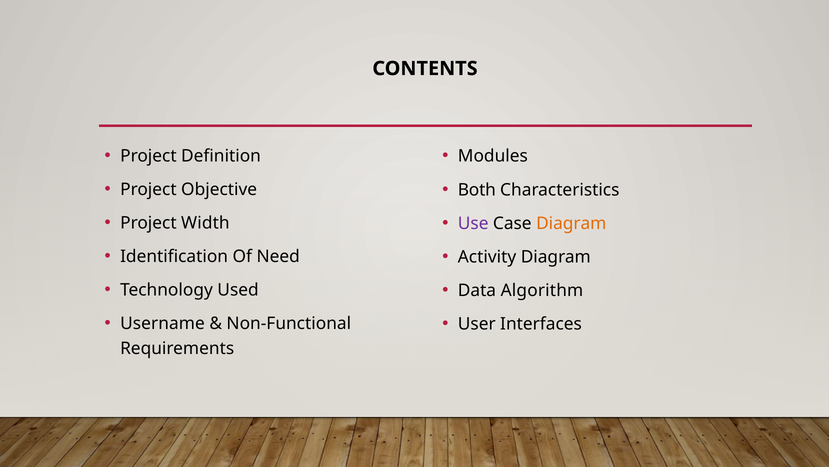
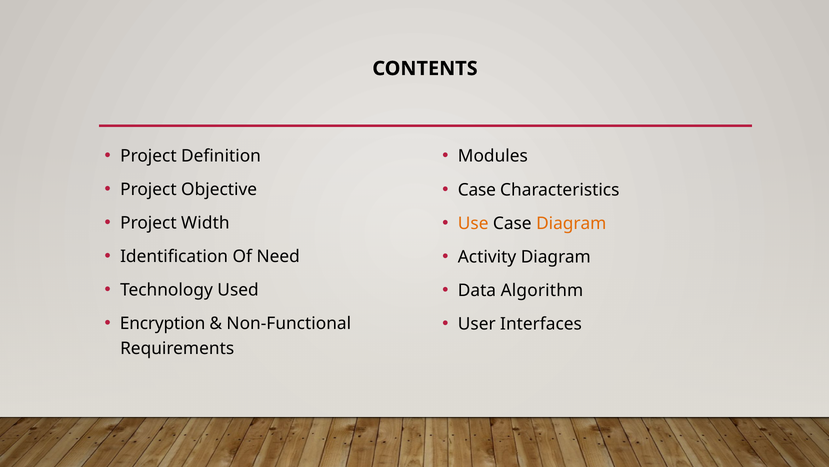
Both: Both -> Case (477, 190)
Use colour: purple -> orange (473, 223)
Username: Username -> Encryption (163, 323)
